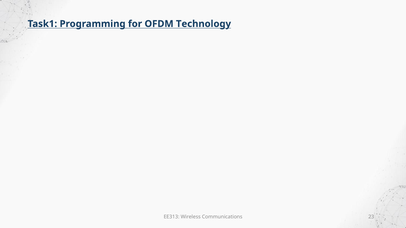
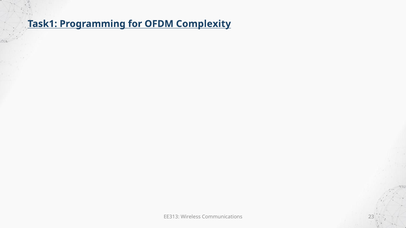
Technology: Technology -> Complexity (203, 24)
